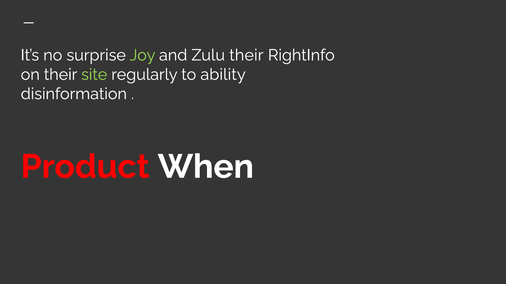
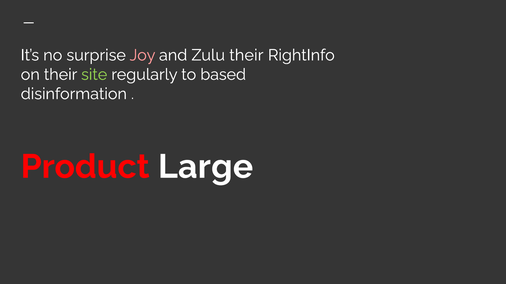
Joy colour: light green -> pink (143, 55)
ability: ability -> based (223, 75)
When: When -> Large (206, 167)
